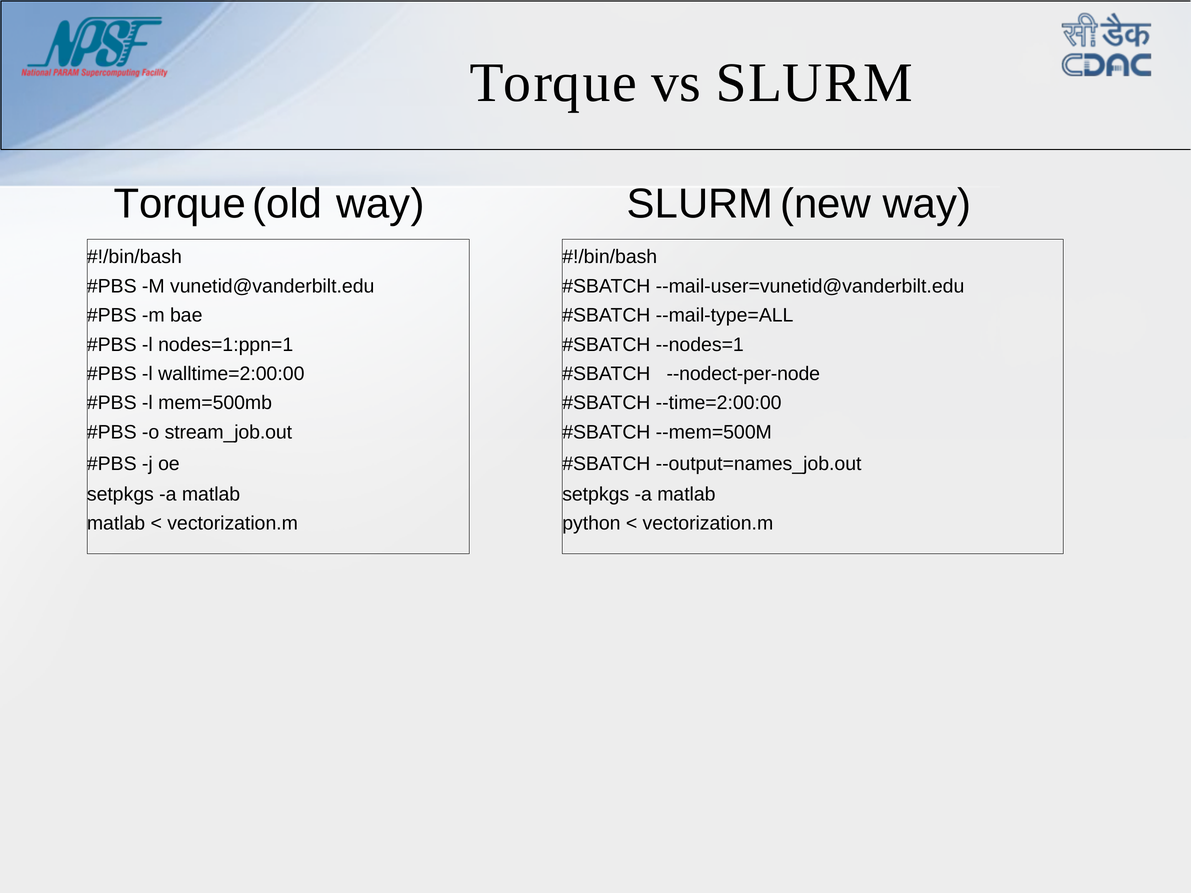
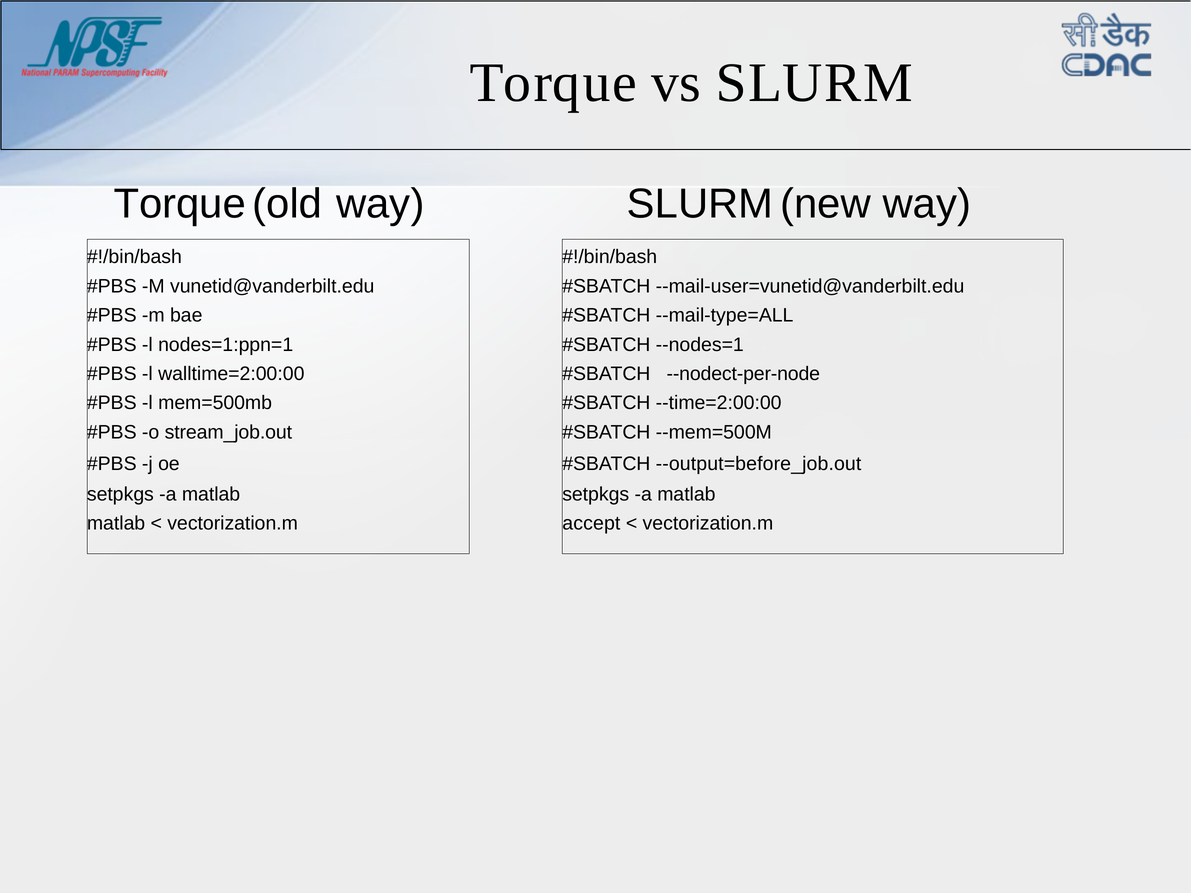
--output=names_job.out: --output=names_job.out -> --output=before_job.out (759, 464)
python: python -> accept (591, 523)
